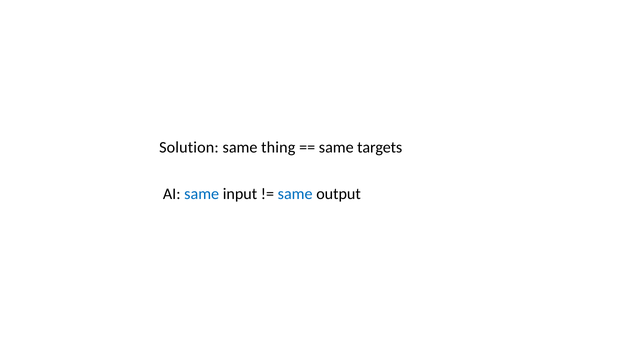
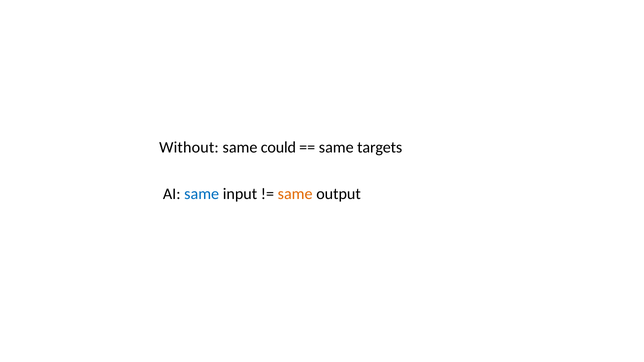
Solution: Solution -> Without (189, 148)
thing: thing -> could (278, 148)
same colour: blue -> orange (295, 194)
